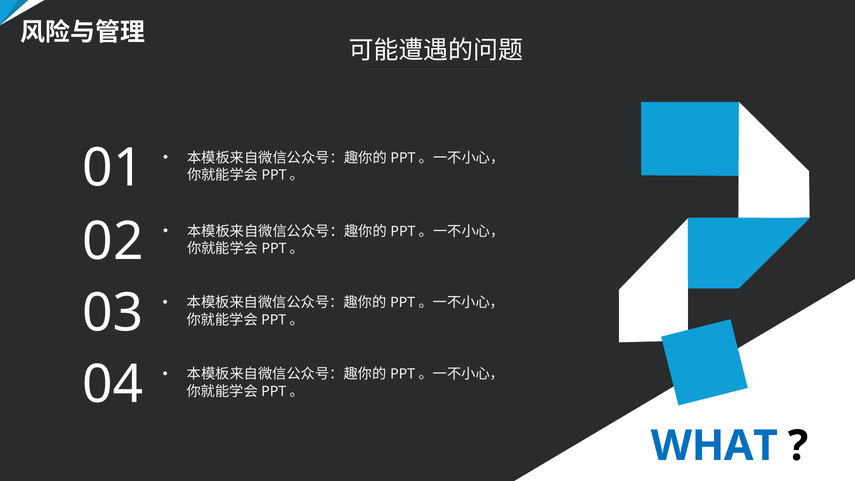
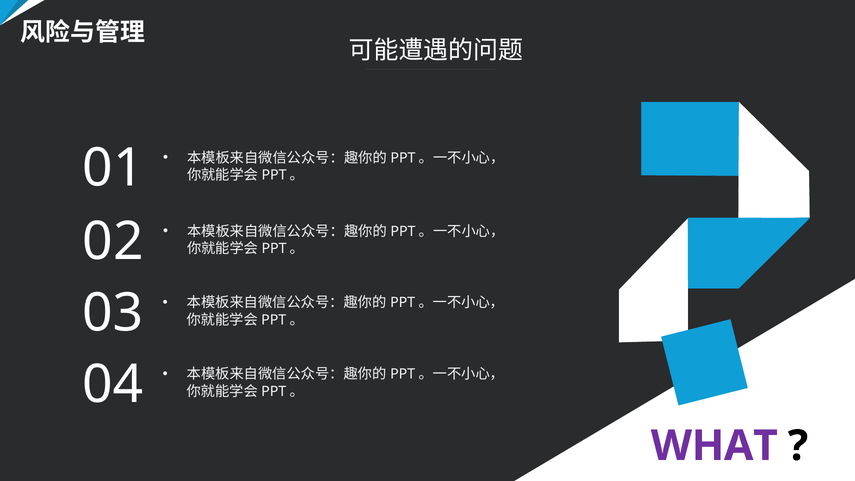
WHAT colour: blue -> purple (714, 446)
